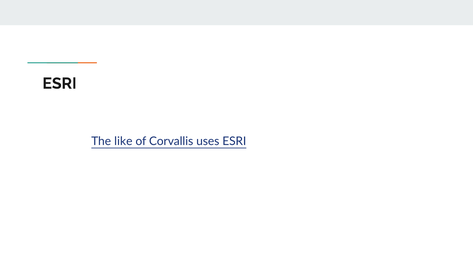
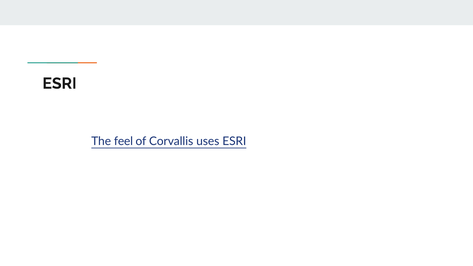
like: like -> feel (123, 141)
